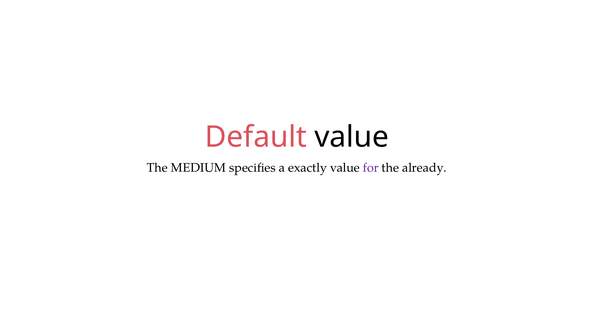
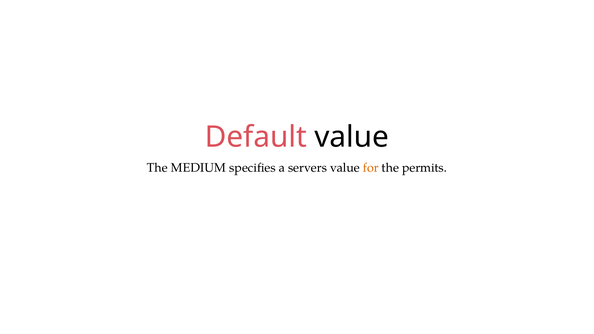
exactly: exactly -> servers (308, 168)
for colour: purple -> orange (371, 168)
already: already -> permits (424, 168)
